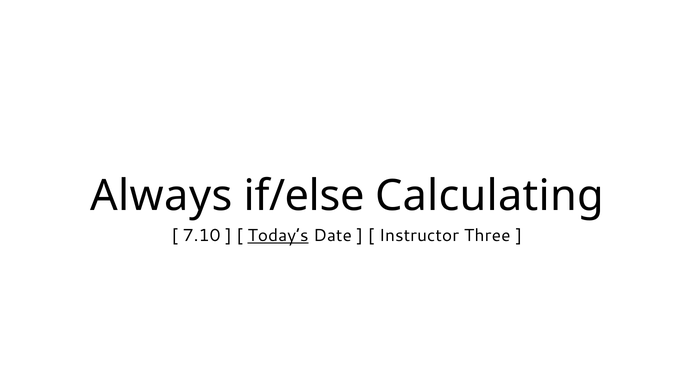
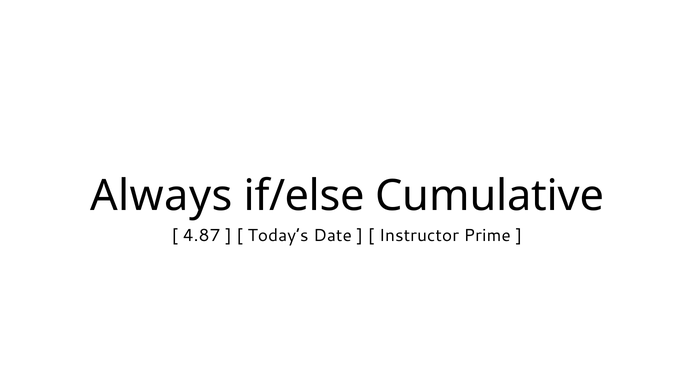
Calculating: Calculating -> Cumulative (490, 196)
7.10: 7.10 -> 4.87 (202, 236)
Today’s underline: present -> none (278, 236)
Three: Three -> Prime (487, 236)
